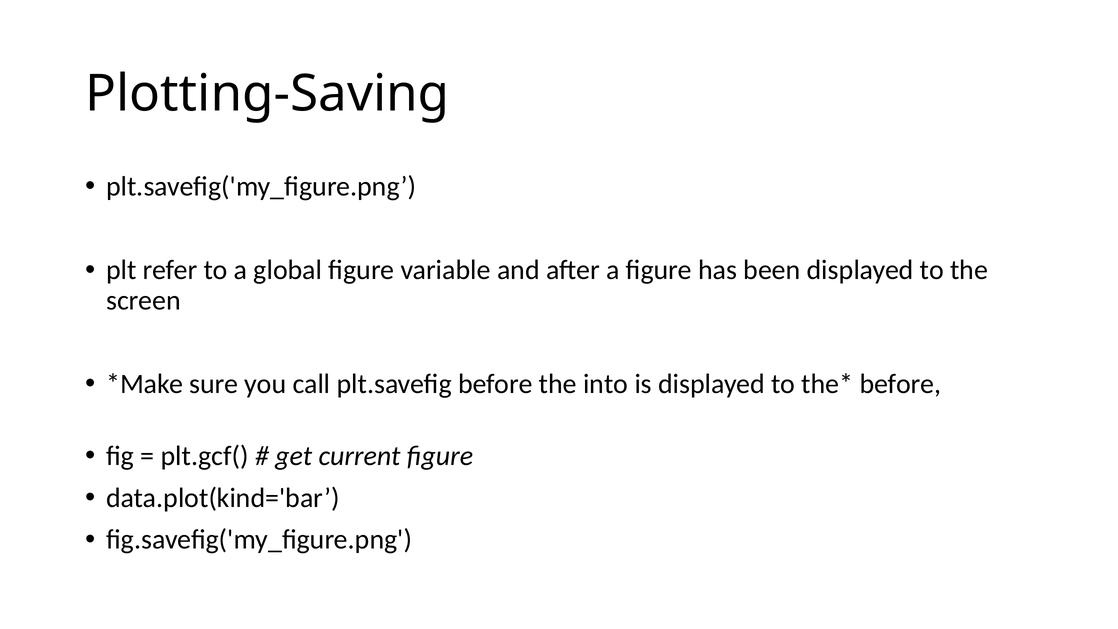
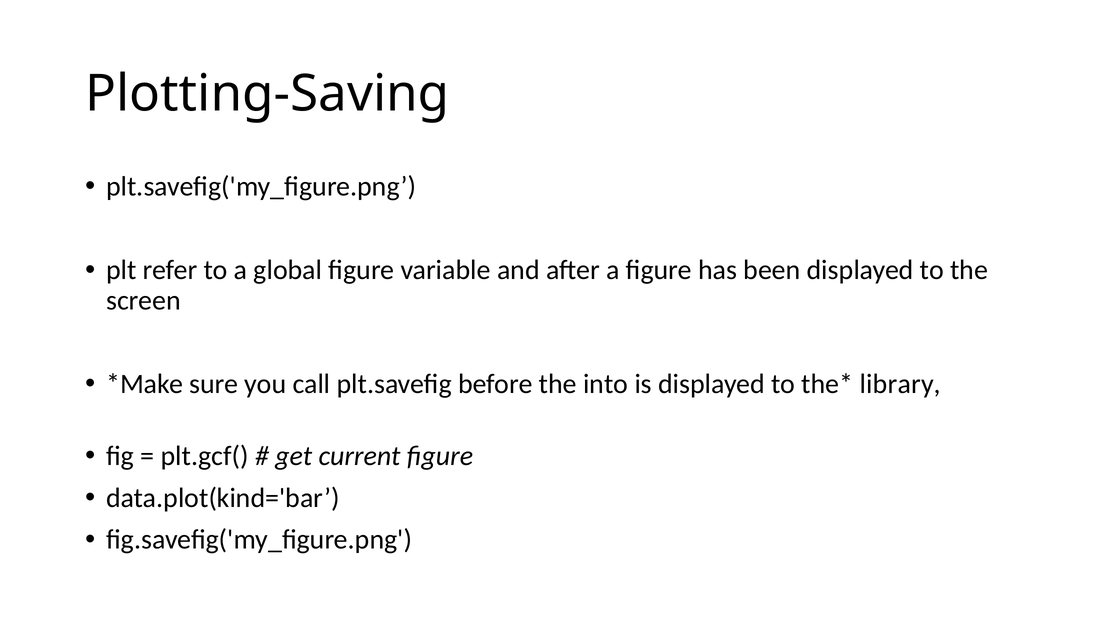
before: before -> library (900, 384)
